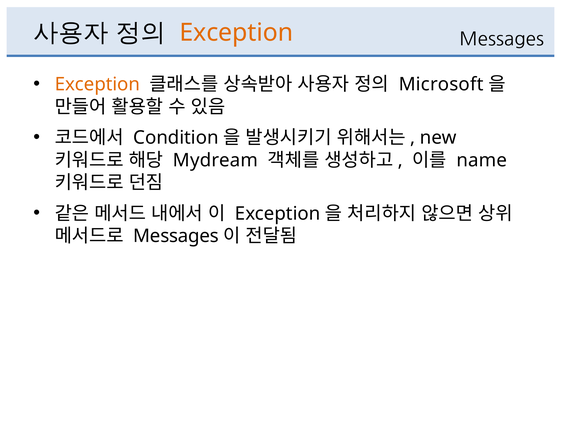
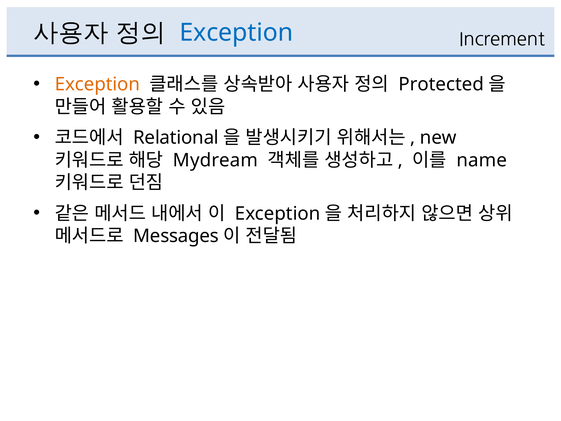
Exception colour: orange -> blue (236, 33)
Messages: Messages -> Increment (502, 39)
Microsoft: Microsoft -> Protected (441, 84)
Condition: Condition -> Relational (176, 138)
